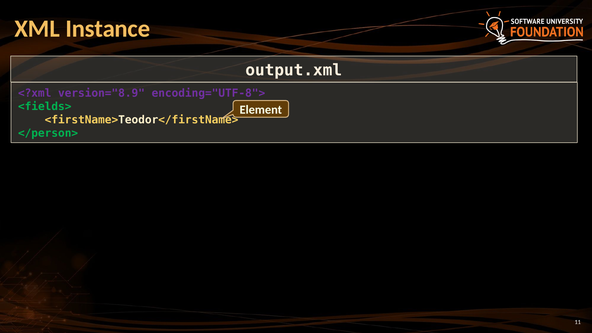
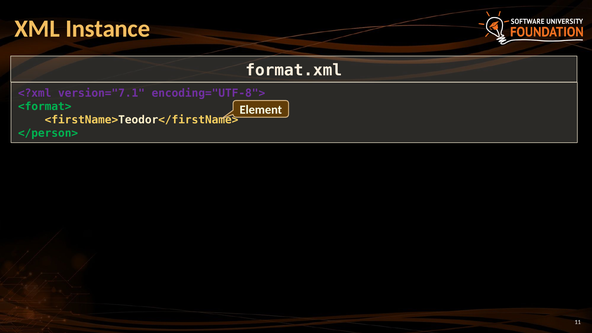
output.xml: output.xml -> format.xml (294, 70)
version="8.9: version="8.9 -> version="7.1 (101, 93)
<fields>: <fields> -> <format> (45, 107)
